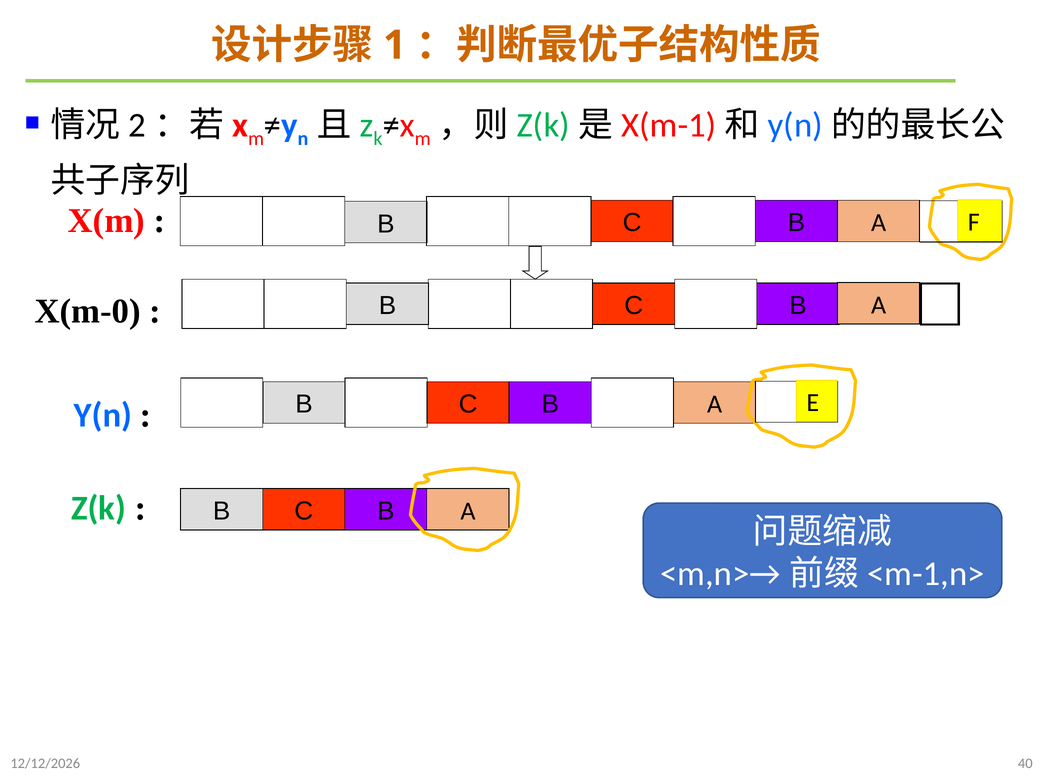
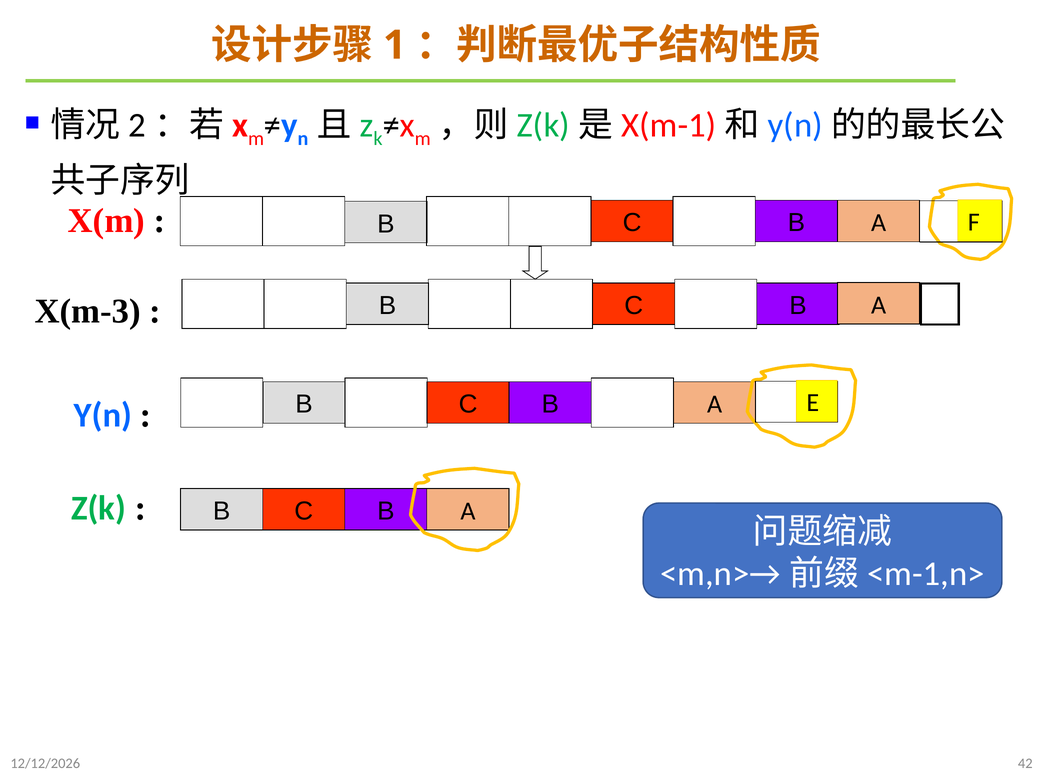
X(m-0: X(m-0 -> X(m-3 (88, 311)
40: 40 -> 42 (1025, 764)
